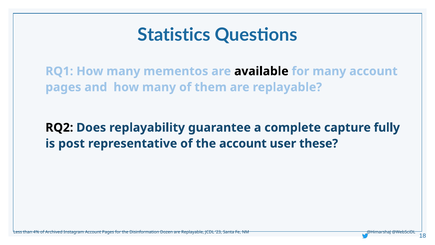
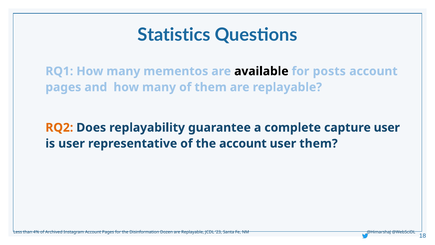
for many: many -> posts (329, 71)
RQ2 colour: black -> orange (59, 127)
capture fully: fully -> user (387, 127)
is post: post -> user (72, 143)
user these: these -> them (319, 143)
